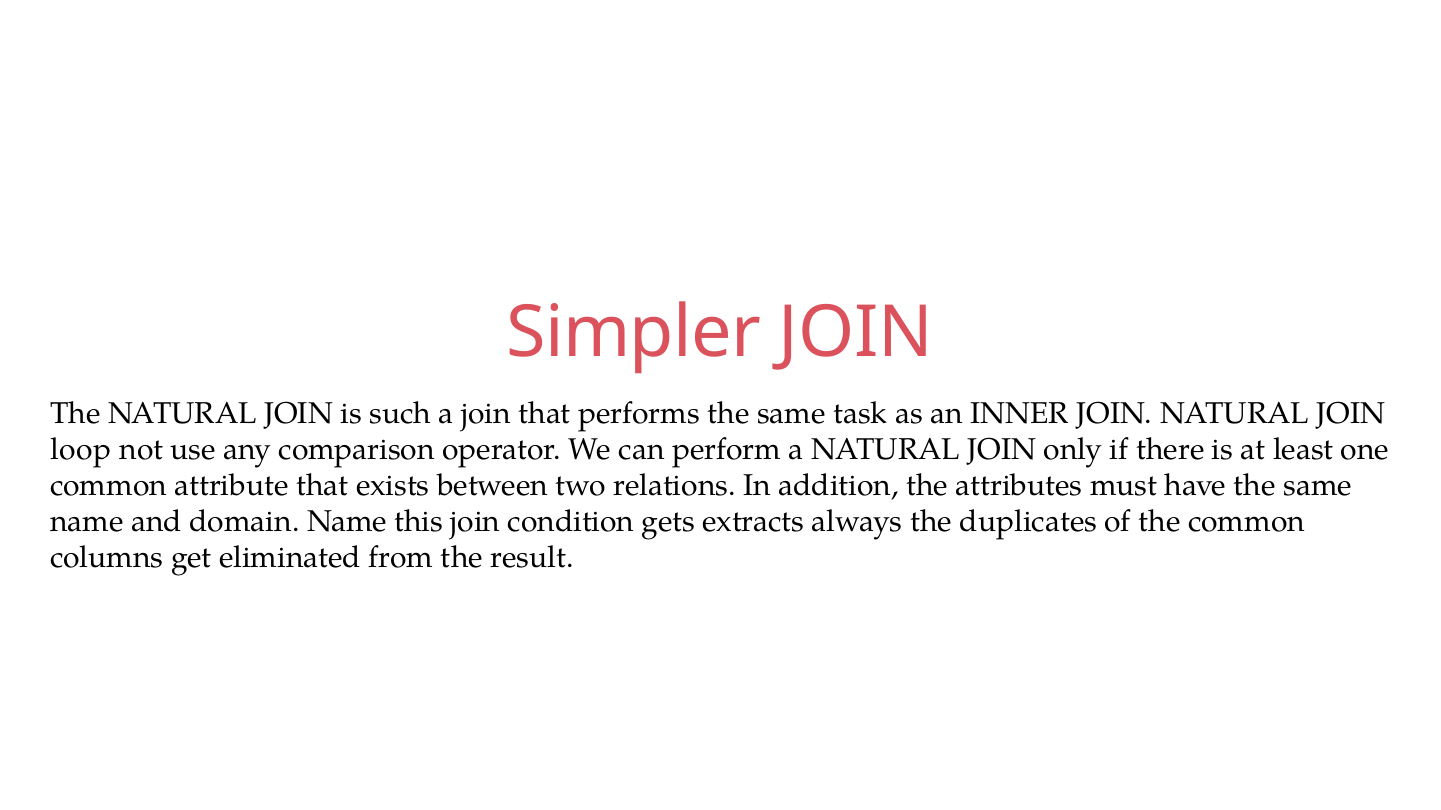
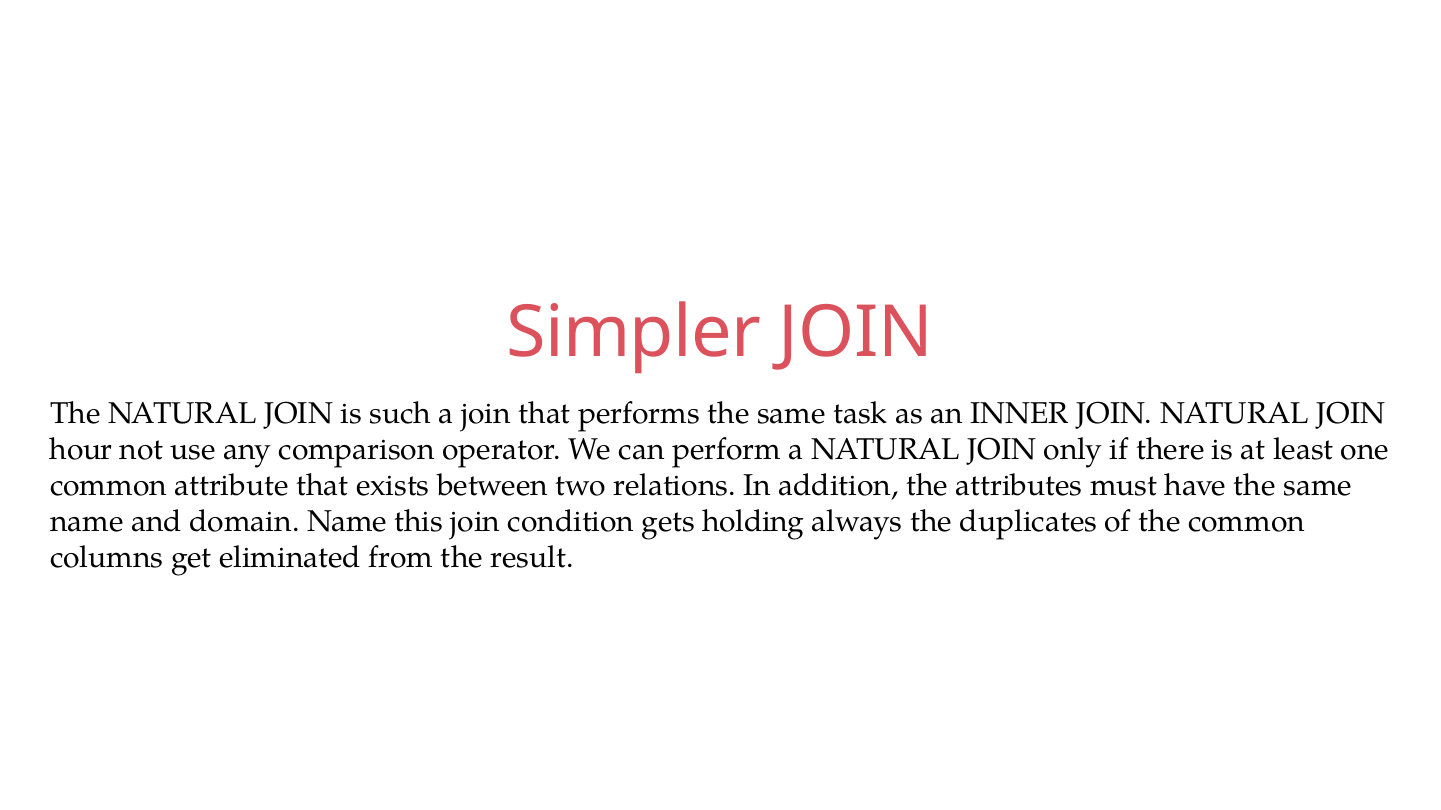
loop: loop -> hour (81, 450)
extracts: extracts -> holding (753, 522)
